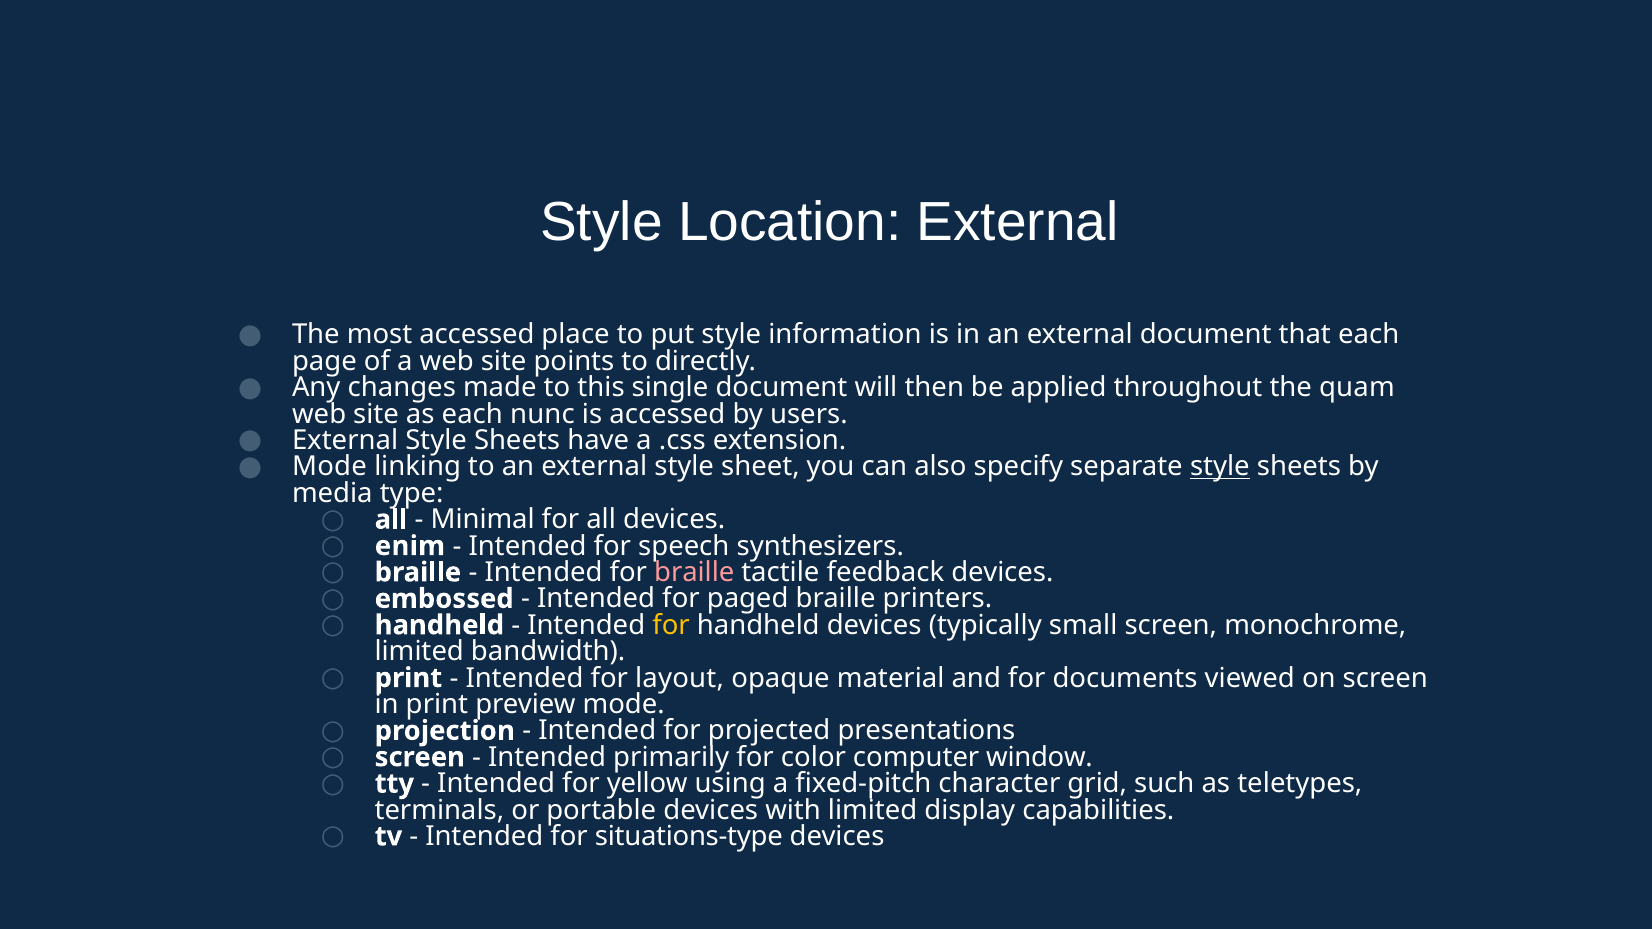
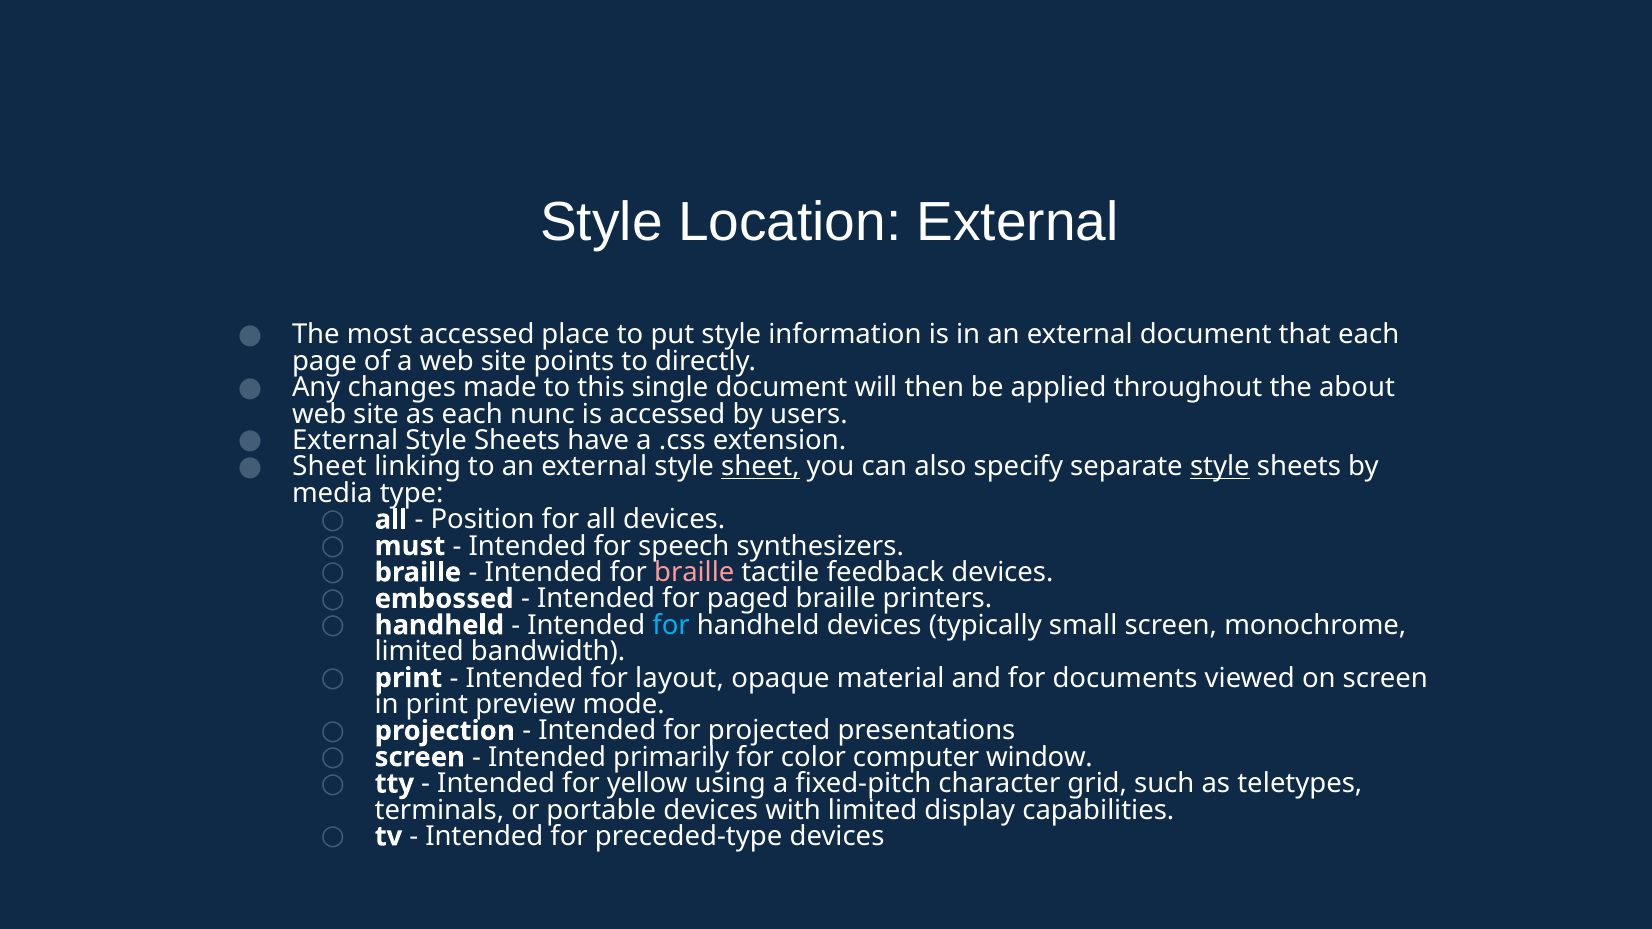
quam: quam -> about (1357, 388)
Mode: Mode -> Sheet (329, 467)
sheet underline: none -> present (760, 467)
Minimal: Minimal -> Position (483, 520)
enim: enim -> must (410, 546)
for colour: yellow -> light blue (671, 625)
situations-type: situations-type -> preceded-type (689, 837)
